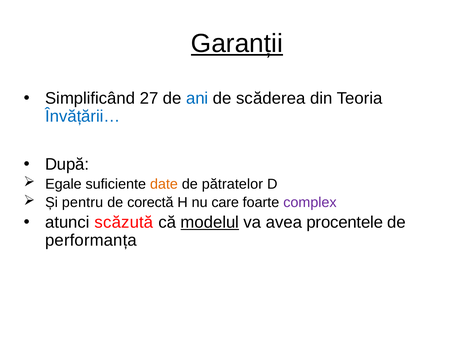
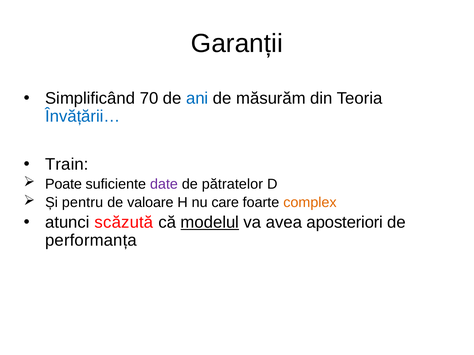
Garanții underline: present -> none (237, 44)
27: 27 -> 70 (149, 98)
scăderea: scăderea -> măsurăm (271, 98)
După: După -> Train (67, 165)
Egale: Egale -> Poate (63, 184)
date colour: orange -> purple (164, 184)
corectă: corectă -> valoare (150, 203)
complex colour: purple -> orange (310, 203)
procentele: procentele -> aposteriori (345, 222)
